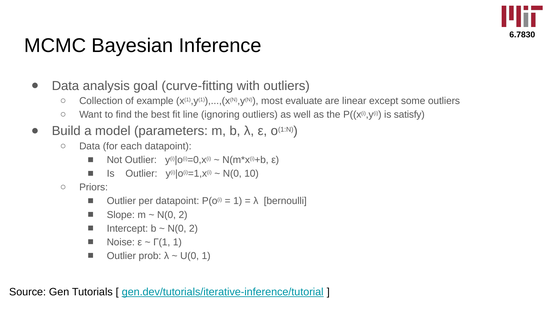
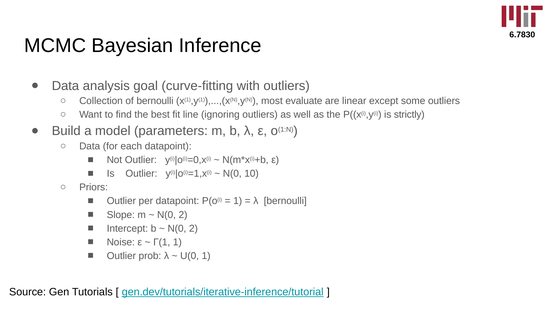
of example: example -> bernoulli (155, 101)
satisfy: satisfy -> strictly (409, 115)
